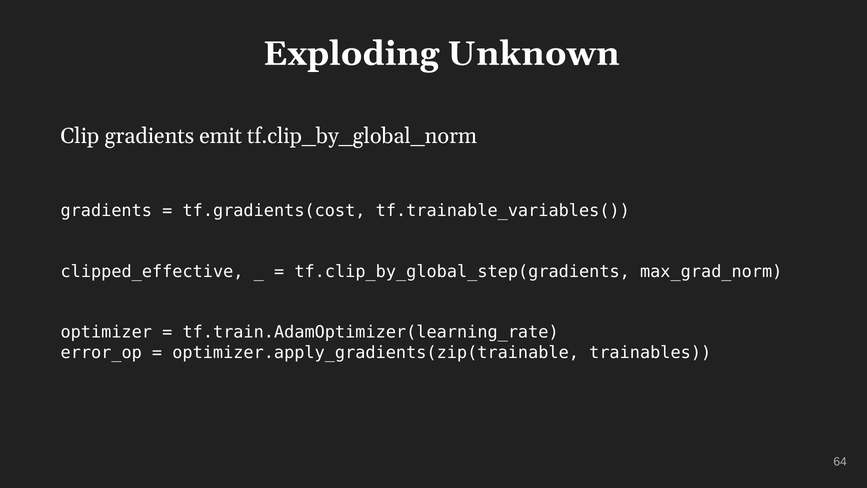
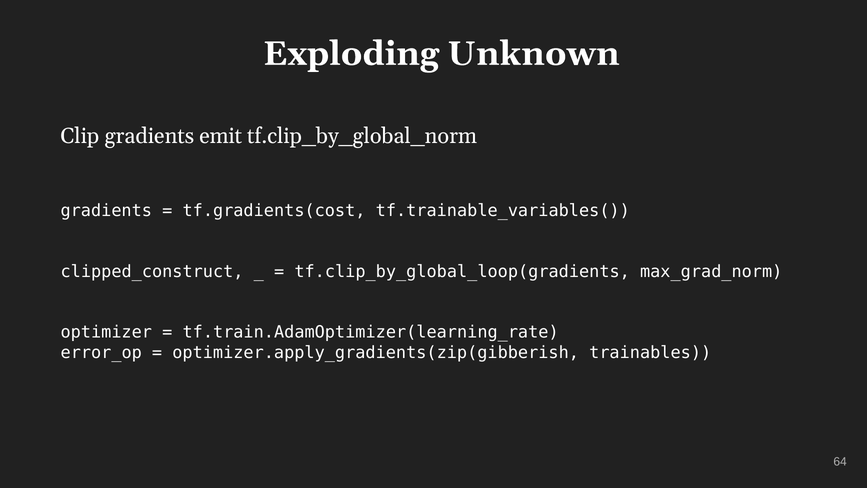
clipped_effective: clipped_effective -> clipped_construct (152, 271)
tf.clip_by_global_step(gradients: tf.clip_by_global_step(gradients -> tf.clip_by_global_loop(gradients (462, 271)
optimizer.apply_gradients(zip(trainable: optimizer.apply_gradients(zip(trainable -> optimizer.apply_gradients(zip(gibberish (376, 352)
